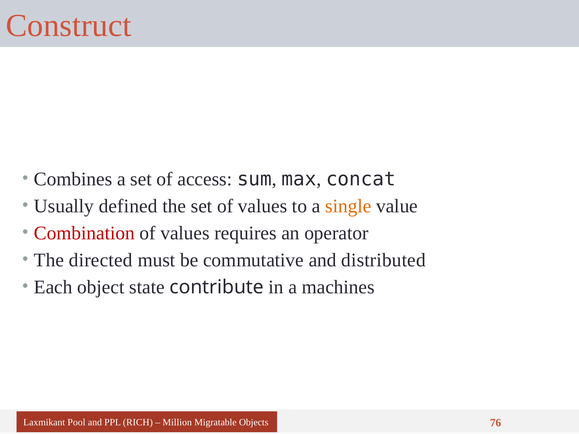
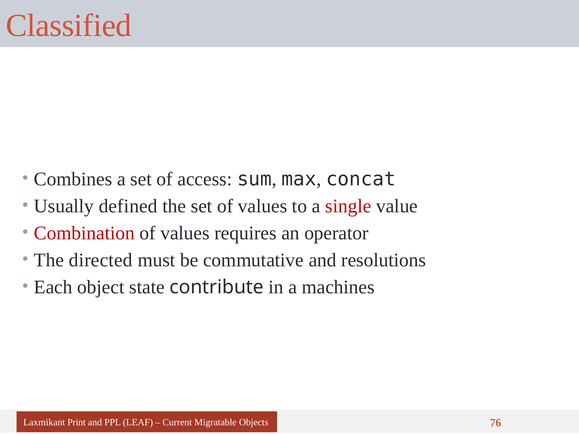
Construct: Construct -> Classified (69, 26)
single colour: orange -> red (348, 206)
distributed: distributed -> resolutions (384, 260)
Pool: Pool -> Print (77, 423)
RICH: RICH -> LEAF (138, 423)
Million: Million -> Current (177, 423)
